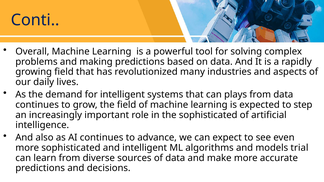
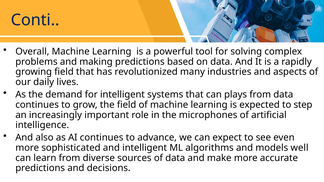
the sophisticated: sophisticated -> microphones (208, 115)
trial: trial -> well (299, 148)
